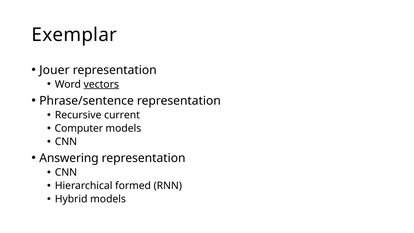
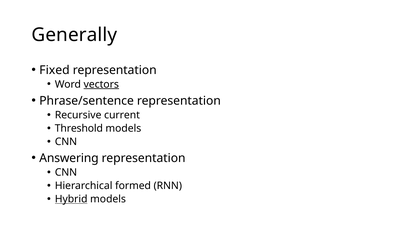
Exemplar: Exemplar -> Generally (74, 35)
Jouer: Jouer -> Fixed (54, 70)
Computer: Computer -> Threshold (79, 128)
Hybrid underline: none -> present (71, 199)
